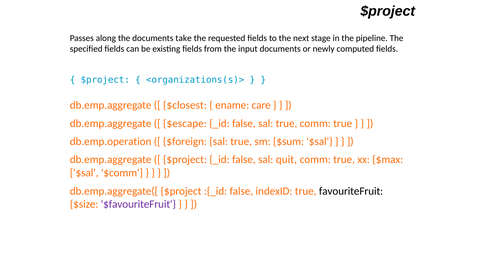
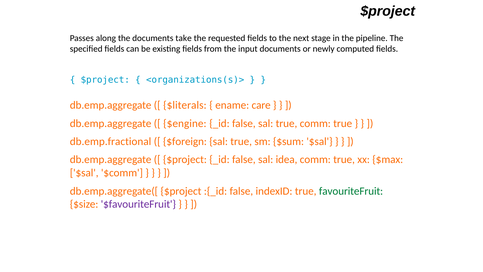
$closest: $closest -> $literals (185, 105)
$escape: $escape -> $engine (185, 123)
db.emp.operation: db.emp.operation -> db.emp.fractional (111, 141)
quit: quit -> idea (287, 159)
favouriteFruit colour: black -> green (351, 191)
